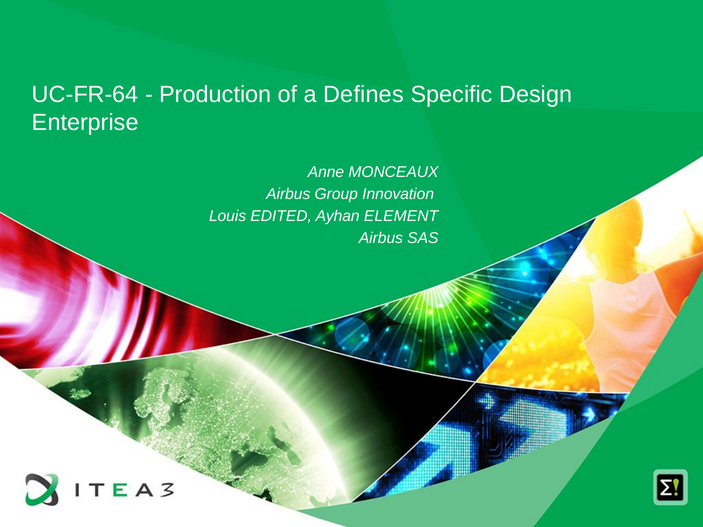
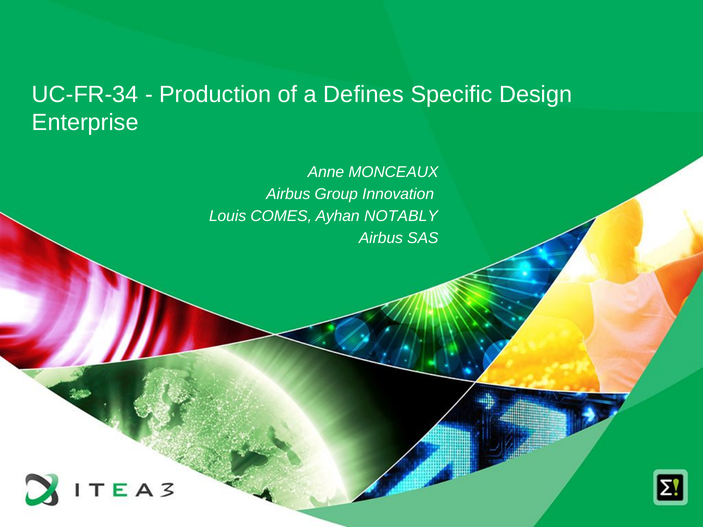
UC-FR-64: UC-FR-64 -> UC-FR-34 (85, 95)
EDITED: EDITED -> COMES (281, 216)
ELEMENT: ELEMENT -> NOTABLY (401, 216)
